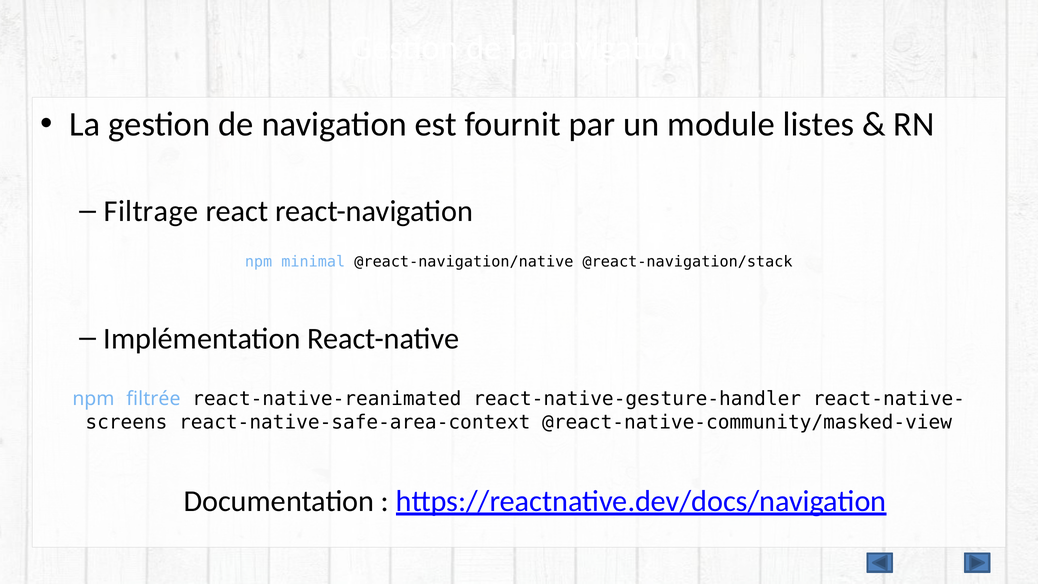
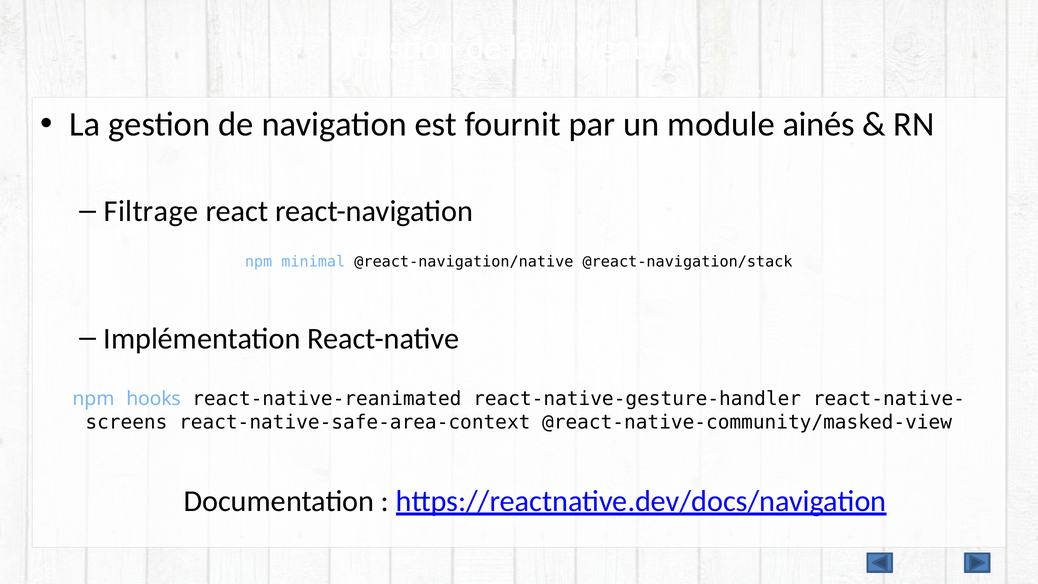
listes: listes -> ainés (819, 124)
filtrée: filtrée -> hooks (154, 399)
